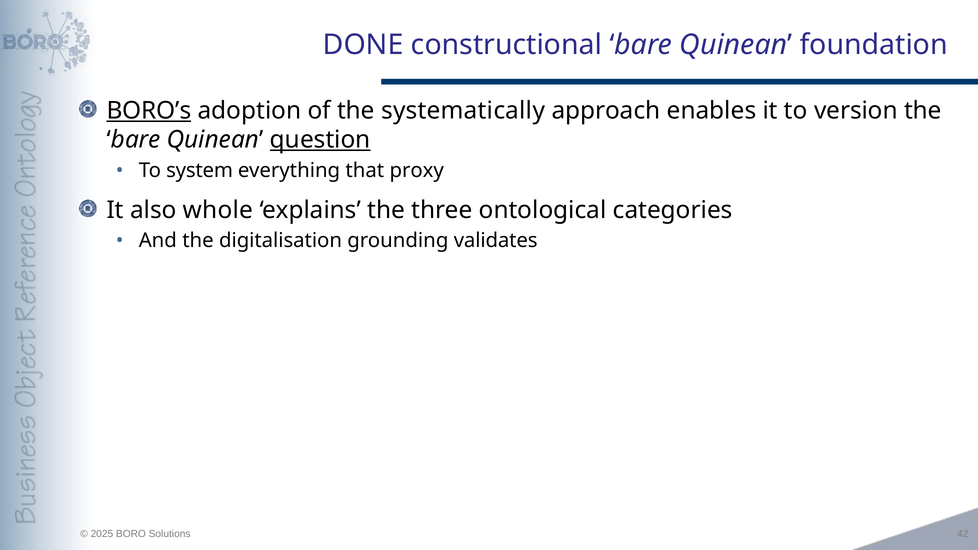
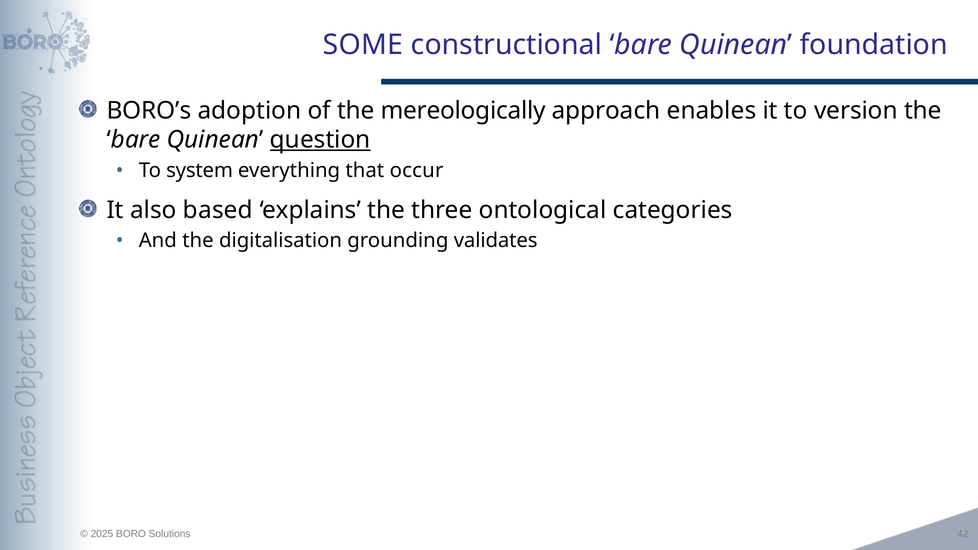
DONE: DONE -> SOME (363, 45)
BORO’s underline: present -> none (149, 111)
systematically: systematically -> mereologically (463, 111)
proxy: proxy -> occur (417, 171)
whole: whole -> based (218, 210)
